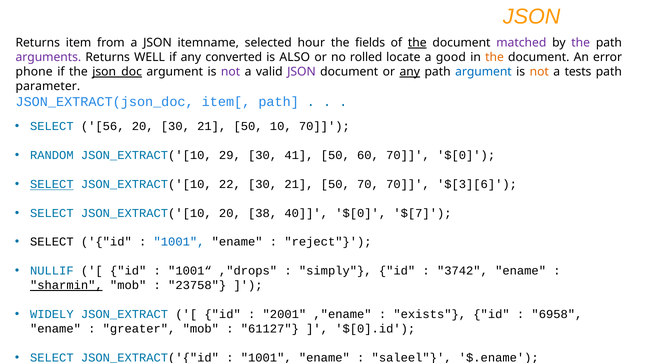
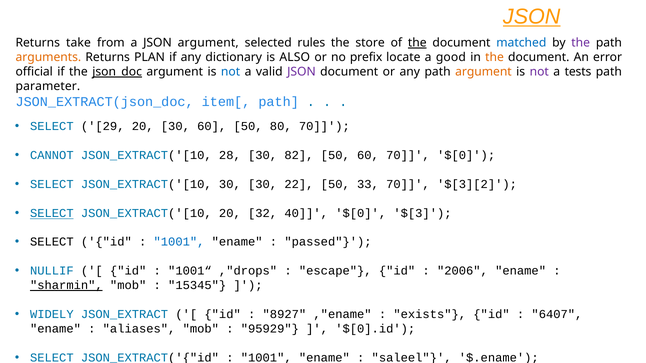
JSON underline: none -> present (532, 17)
item: item -> take (78, 43)
JSON itemname: itemname -> argument (208, 43)
hour: hour -> rules (311, 43)
fields: fields -> store (370, 43)
matched colour: purple -> blue (521, 43)
arguments colour: purple -> orange (48, 57)
WELL: WELL -> PLAN (150, 57)
converted: converted -> dictionary (234, 57)
rolled: rolled -> prefix (366, 57)
phone: phone -> official (34, 72)
not colour: purple -> blue (231, 72)
any underline: present -> none (410, 72)
argument colour: blue -> orange (483, 72)
not colour: orange -> purple (539, 72)
56: 56 -> 29 (103, 127)
20 30 21: 21 -> 60 (212, 127)
10: 10 -> 80 (281, 127)
RANDOM: RANDOM -> CANNOT (52, 156)
29: 29 -> 28 (230, 156)
41: 41 -> 82 (299, 156)
SELECT underline: present -> none (52, 185)
JSON_EXTRACT('[10 22: 22 -> 30 (230, 185)
21: 21 -> 22 (299, 185)
50 70: 70 -> 33 (368, 185)
$[3][6: $[3][6 -> $[3][2 (477, 185)
SELECT underline: none -> present (52, 214)
38: 38 -> 32 (263, 214)
$[7: $[7 -> $[3 (422, 214)
reject: reject -> passed (328, 242)
simply: simply -> escape (335, 271)
3742: 3742 -> 2006 (462, 271)
23758: 23758 -> 15345 (197, 286)
2001: 2001 -> 8927 (284, 315)
6958: 6958 -> 6407 (557, 315)
greater: greater -> aliases (139, 329)
61127: 61127 -> 95929 (270, 329)
